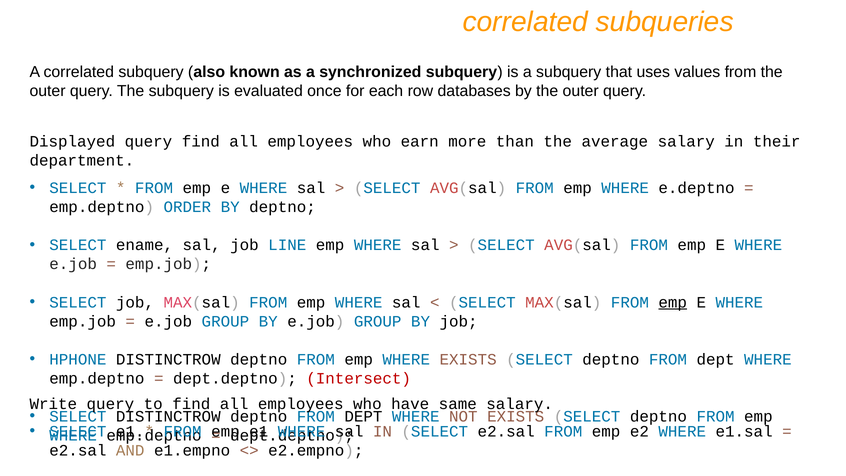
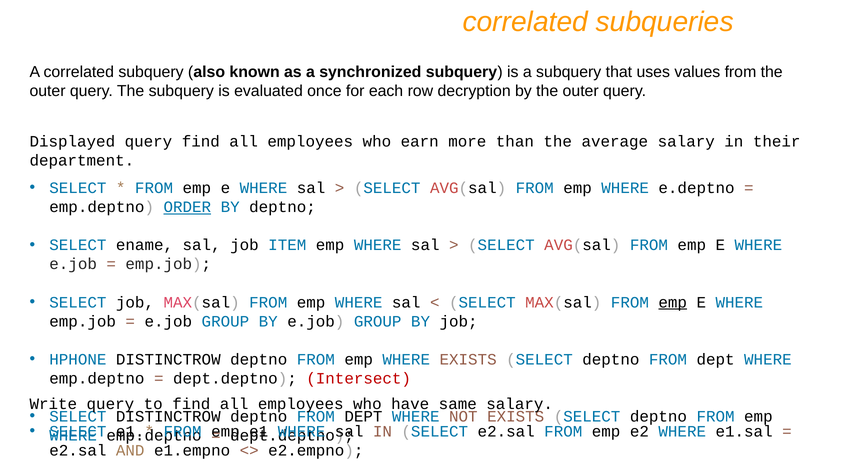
databases: databases -> decryption (474, 91)
ORDER underline: none -> present (187, 207)
LINE: LINE -> ITEM (287, 245)
